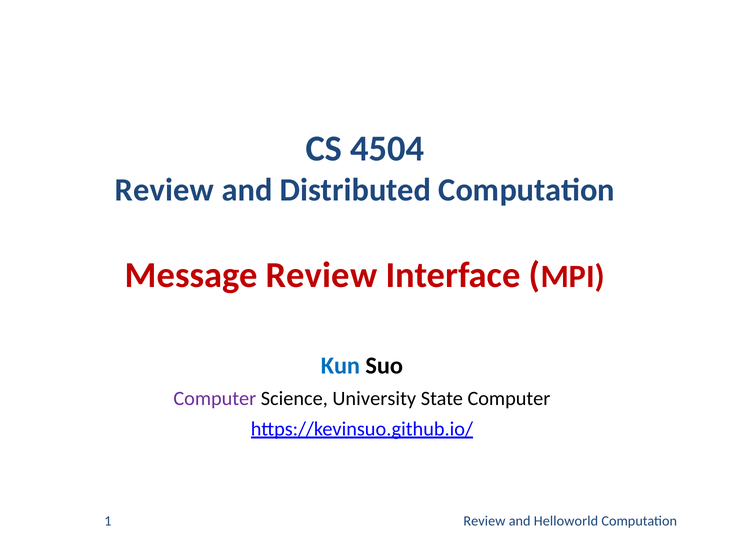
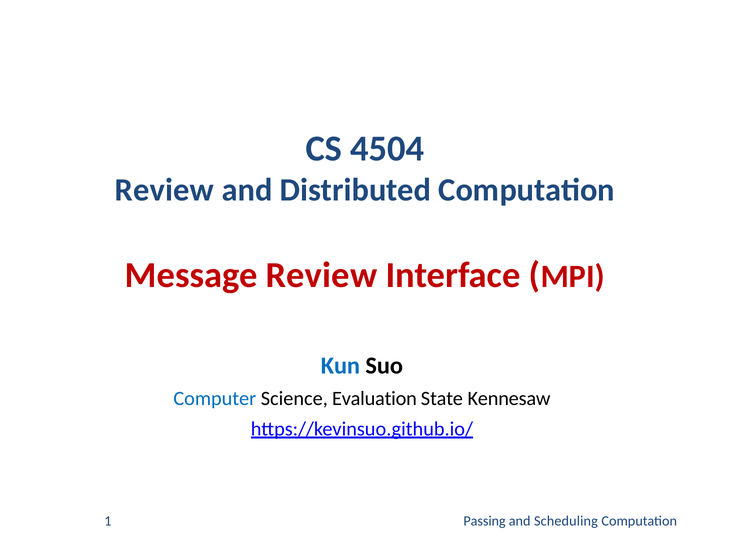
Computer colour: purple -> blue (215, 398)
University: University -> Evaluation (374, 398)
State Computer: Computer -> Kennesaw (509, 398)
Review: Review -> Passing (485, 520)
Helloworld: Helloworld -> Scheduling (566, 520)
